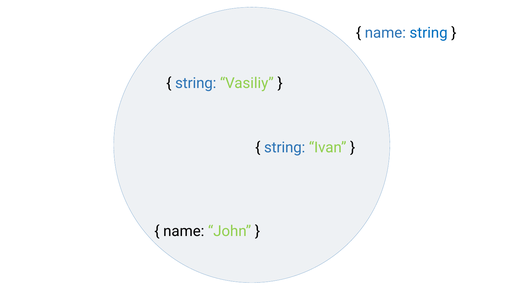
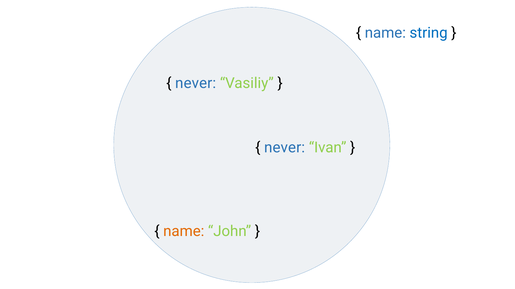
string: string -> never (196, 83)
string: string -> never (285, 148)
name colour: black -> orange (184, 232)
